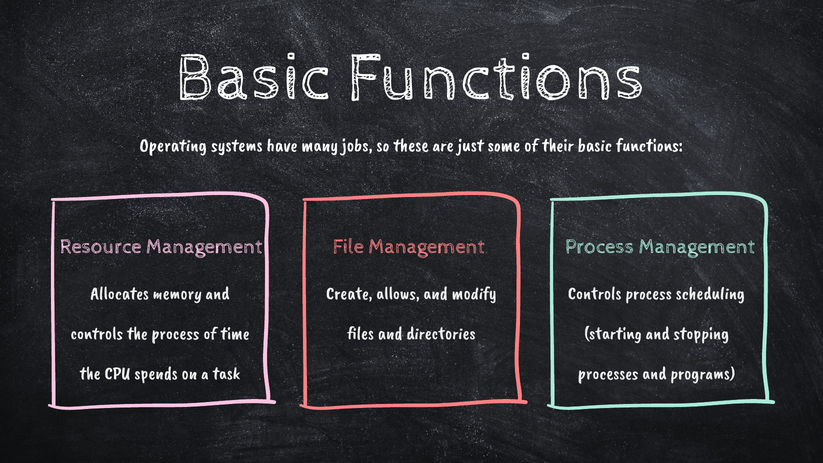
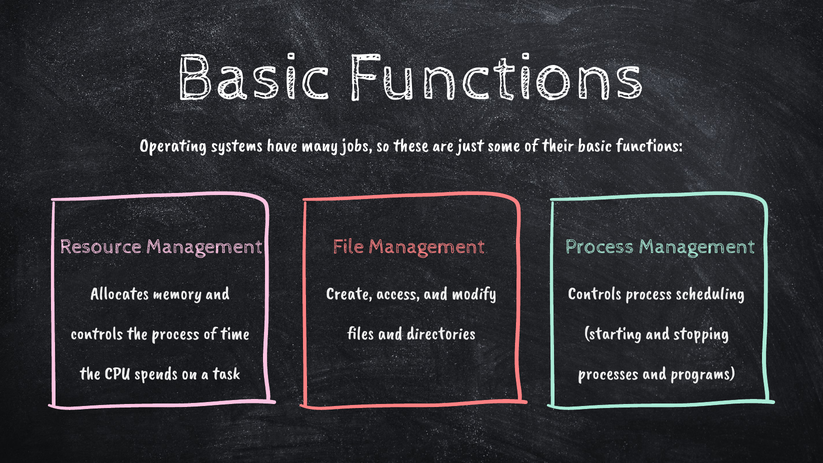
allows: allows -> access (398, 293)
